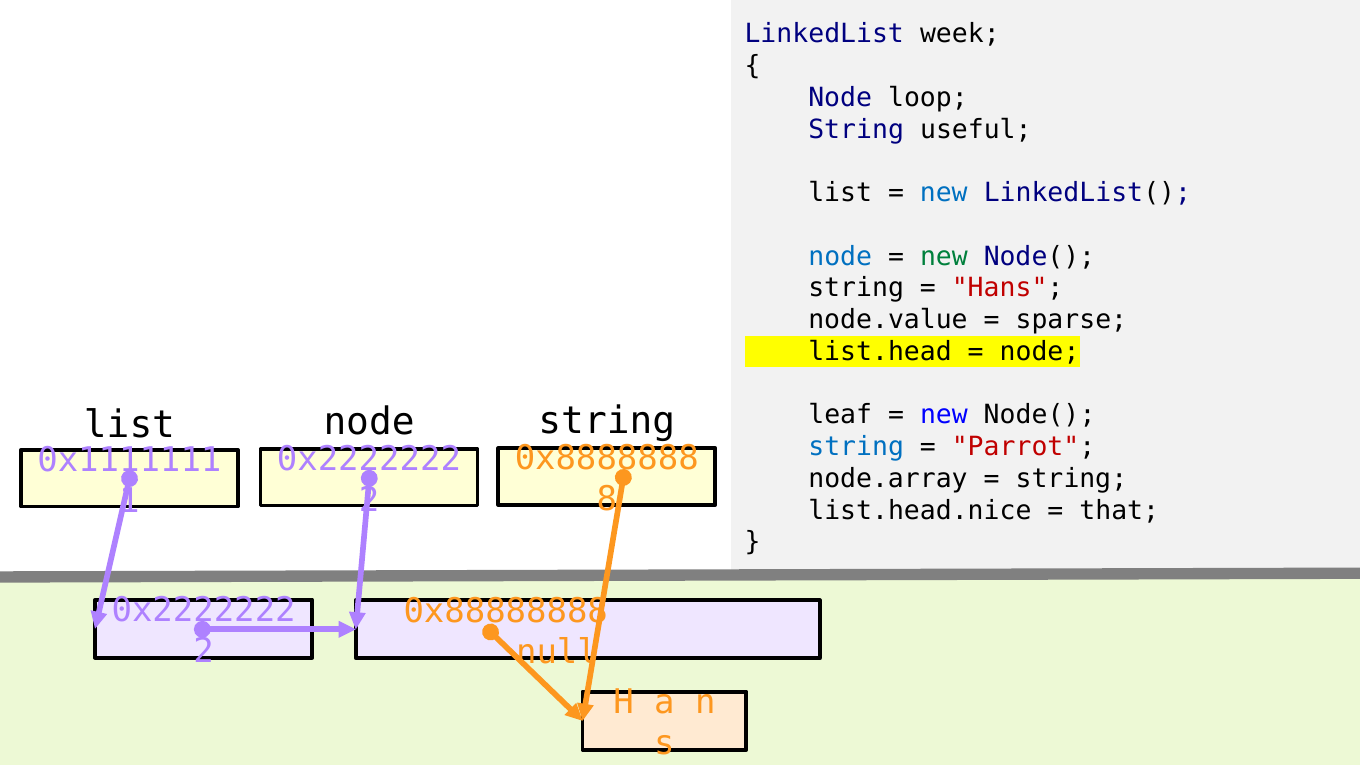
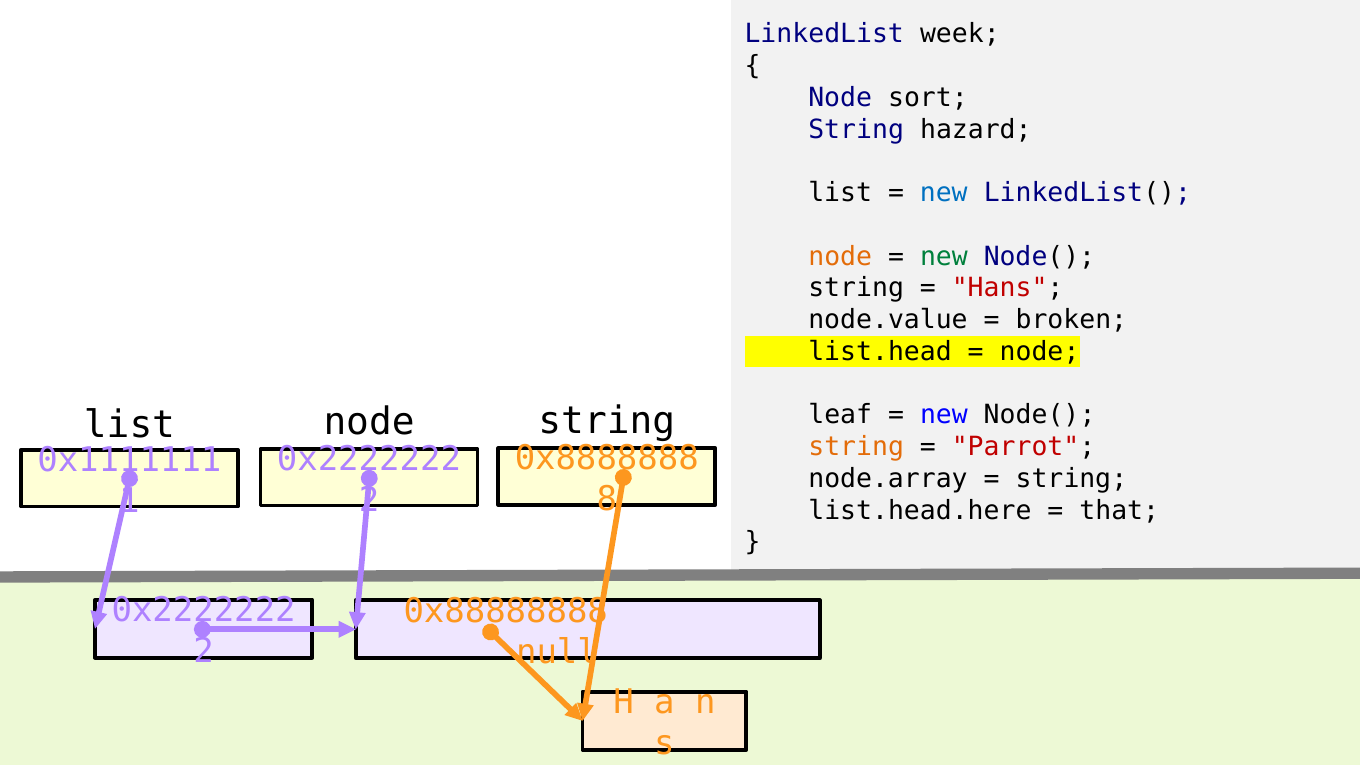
loop: loop -> sort (928, 98)
useful: useful -> hazard (976, 130)
node colour: blue -> orange (840, 257)
sparse: sparse -> broken (1071, 320)
string colour: blue -> orange (856, 447)
list.head.nice: list.head.nice -> list.head.here (920, 511)
